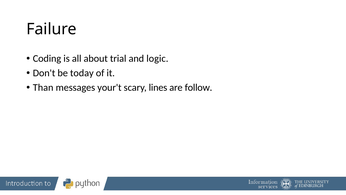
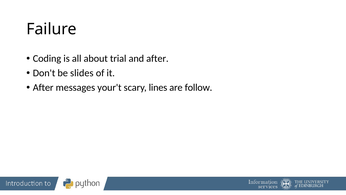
and logic: logic -> after (157, 58)
today: today -> slides (82, 73)
Than: Than -> After (43, 87)
